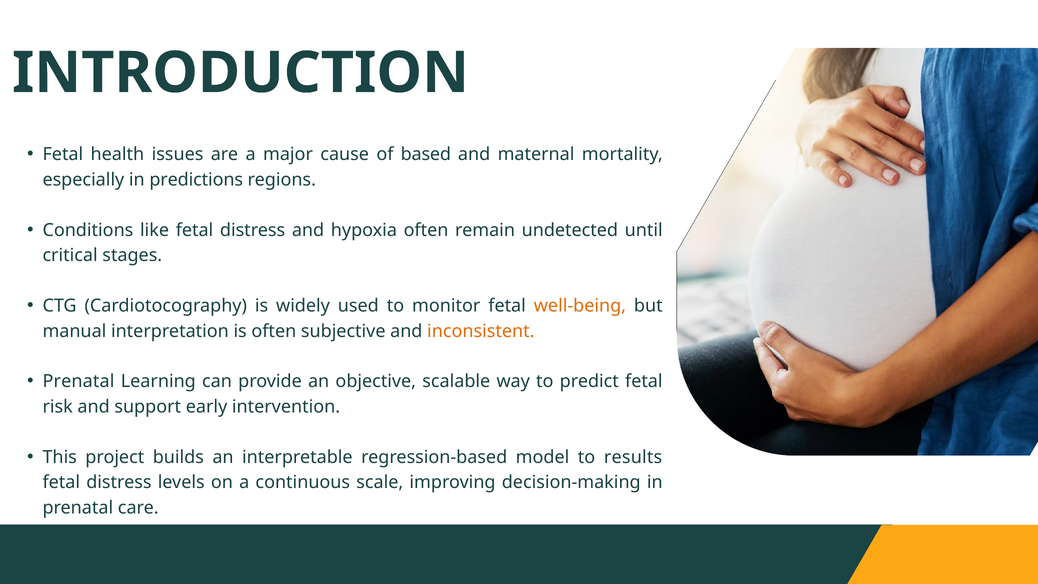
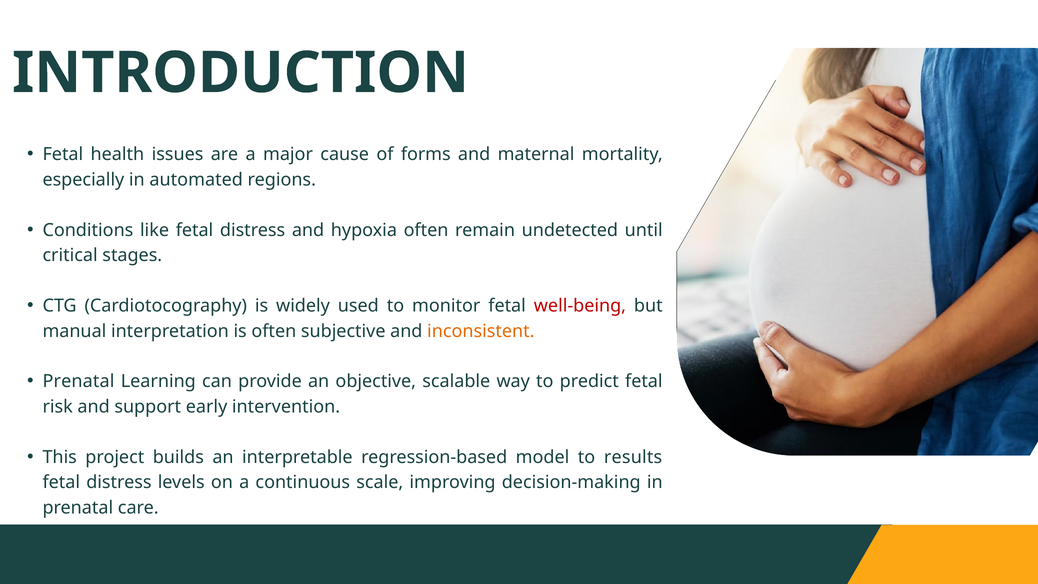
based: based -> forms (426, 154)
predictions: predictions -> automated (196, 180)
well-being colour: orange -> red (580, 306)
